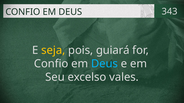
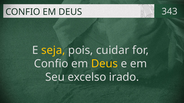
guiará: guiará -> cuidar (113, 50)
Deus colour: light blue -> yellow (104, 64)
vales: vales -> irado (124, 77)
